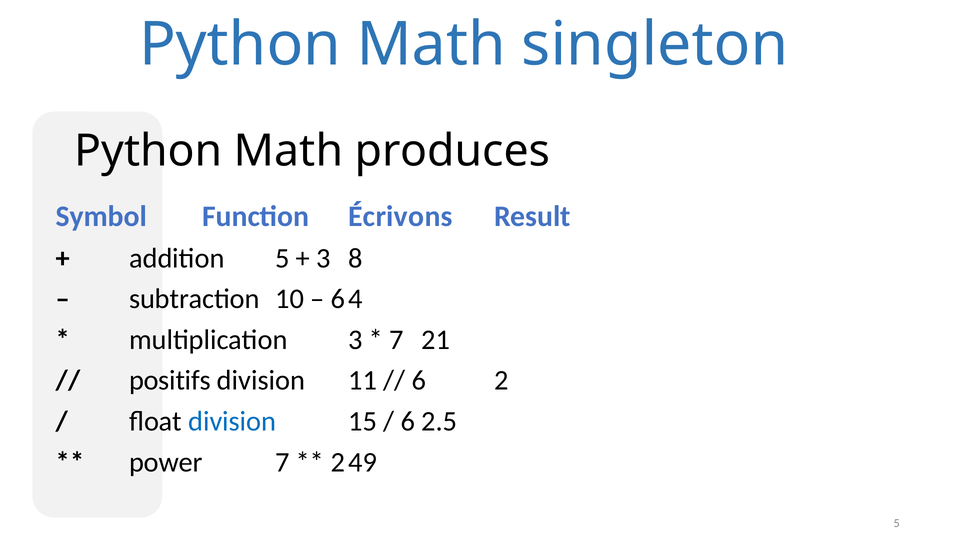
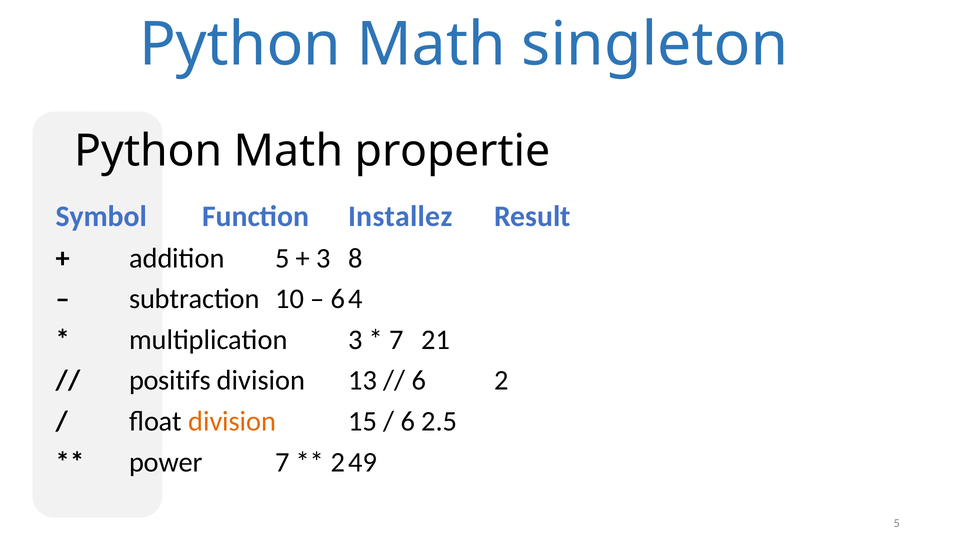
produces: produces -> propertie (453, 151)
Écrivons: Écrivons -> Installez (400, 217)
11: 11 -> 13 (363, 380)
division colour: blue -> orange (232, 421)
